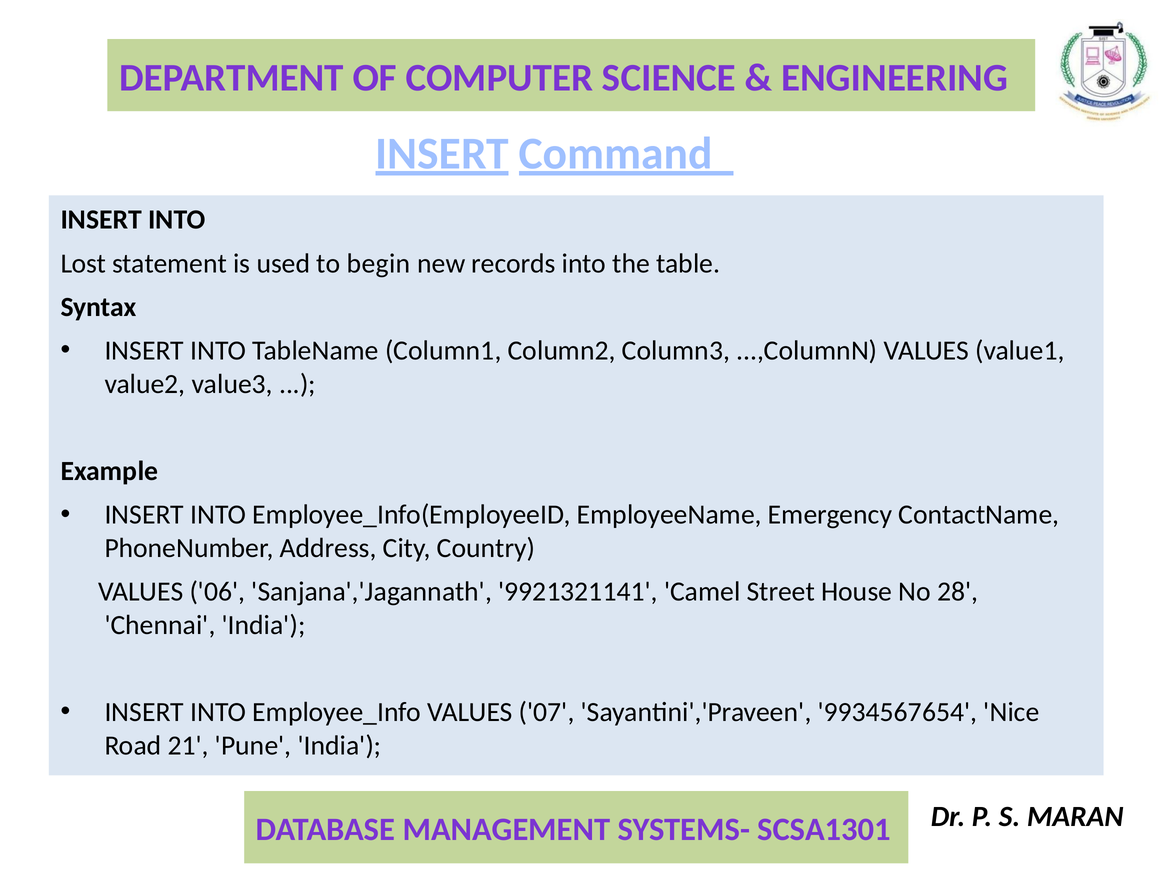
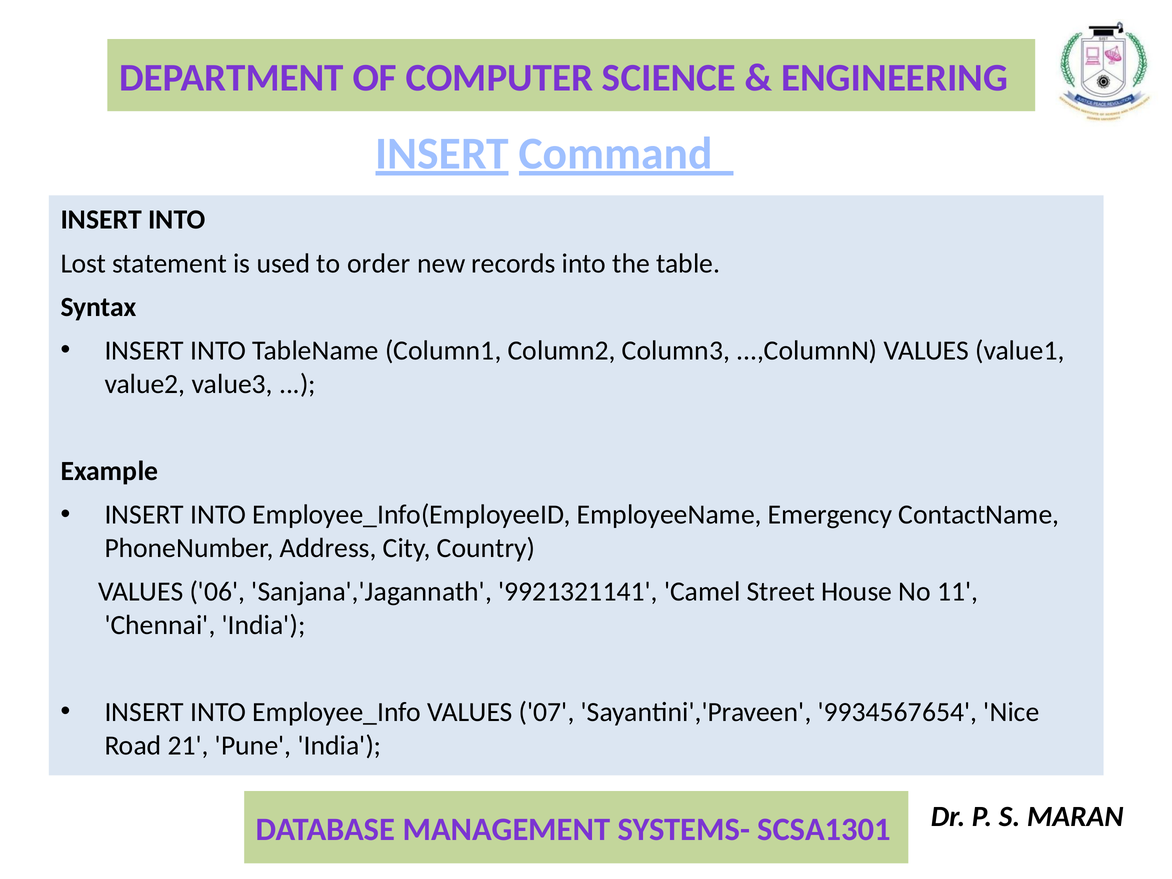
begin: begin -> order (379, 263)
28: 28 -> 11 (958, 592)
